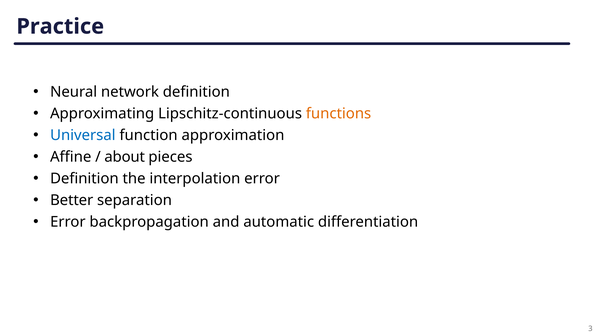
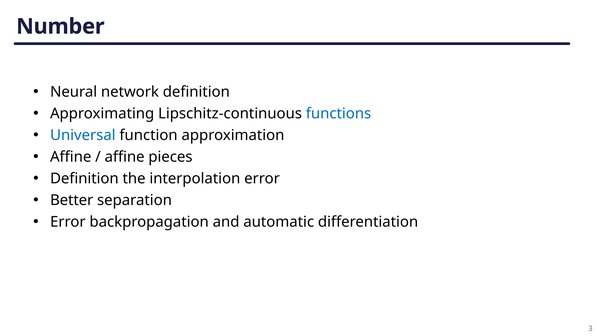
Practice: Practice -> Number (60, 26)
functions colour: orange -> blue (339, 114)
about: about -> affine (125, 157)
